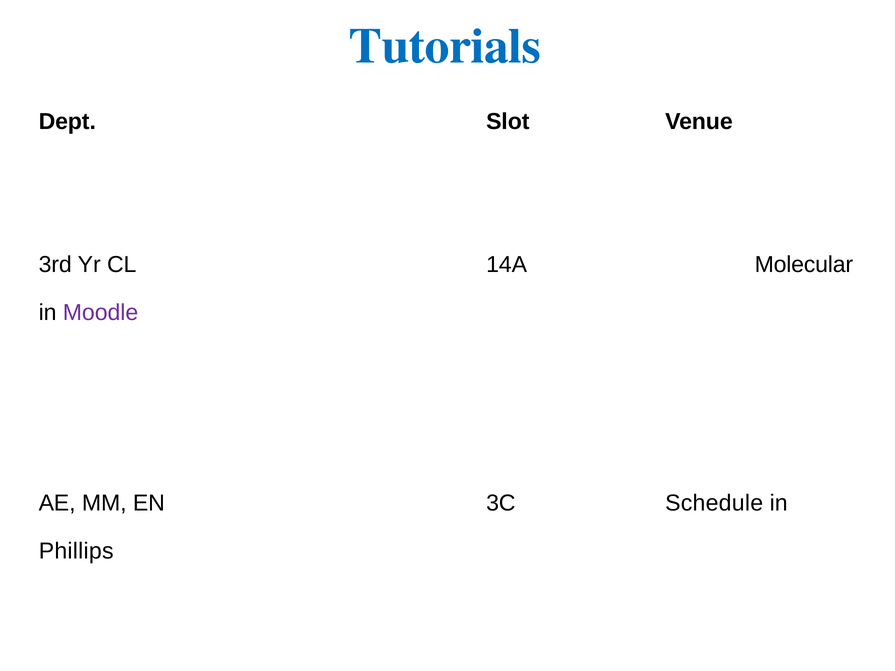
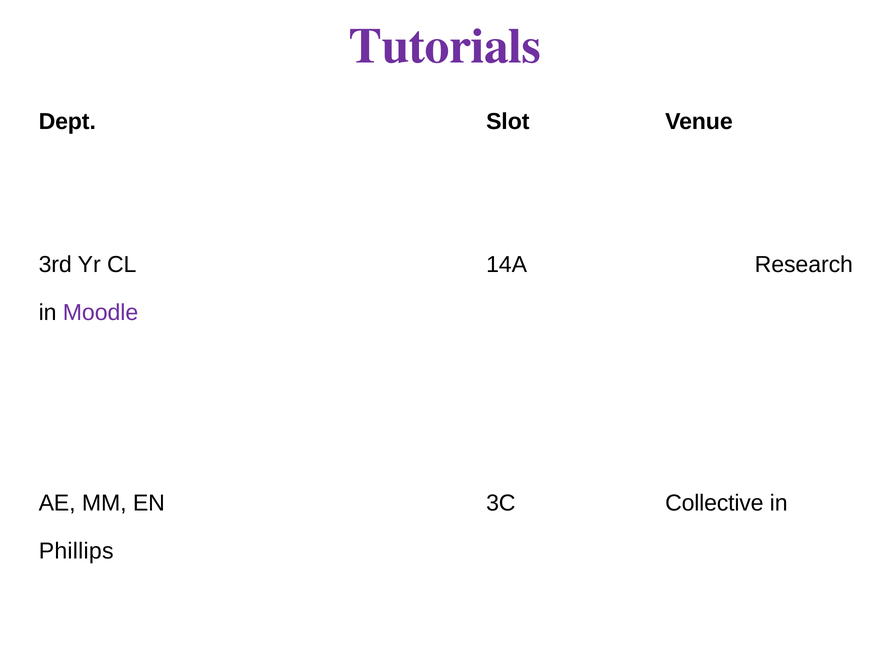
Tutorials colour: blue -> purple (445, 46)
Molecular: Molecular -> Research (804, 265)
Schedule: Schedule -> Collective (714, 504)
